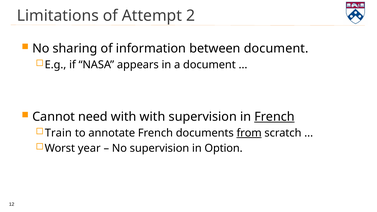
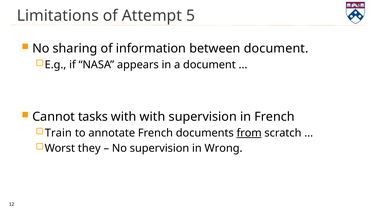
2: 2 -> 5 (191, 16)
need: need -> tasks (93, 117)
French underline: present -> none (274, 117)
year: year -> they (89, 148)
Option: Option -> Wrong (224, 148)
